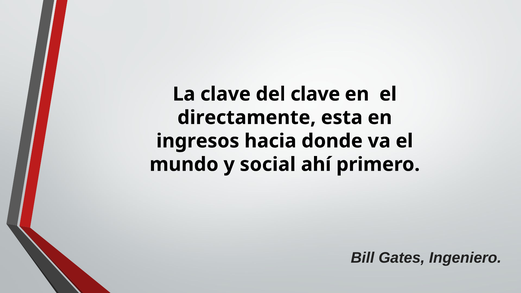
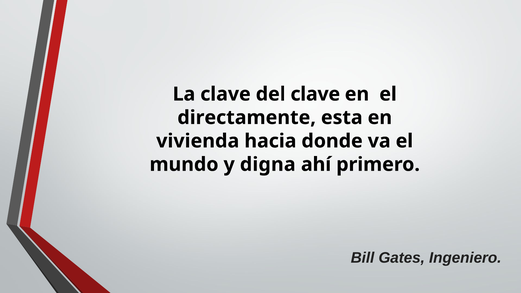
ingresos: ingresos -> vivienda (198, 141)
social: social -> digna (268, 164)
